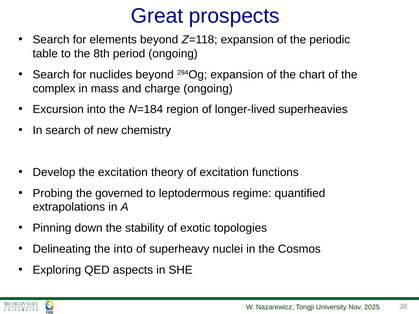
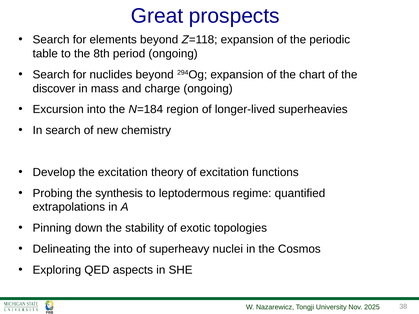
complex: complex -> discover (54, 89)
governed: governed -> synthesis (119, 193)
